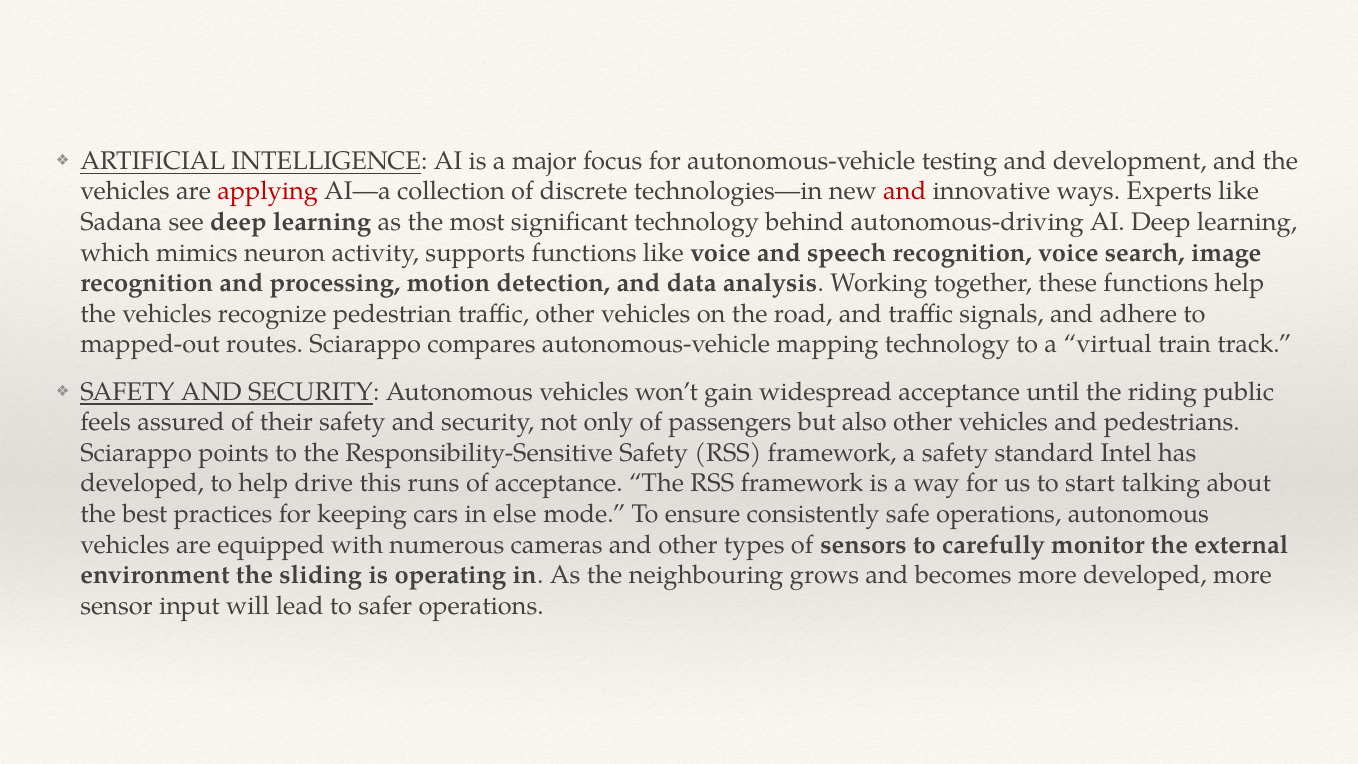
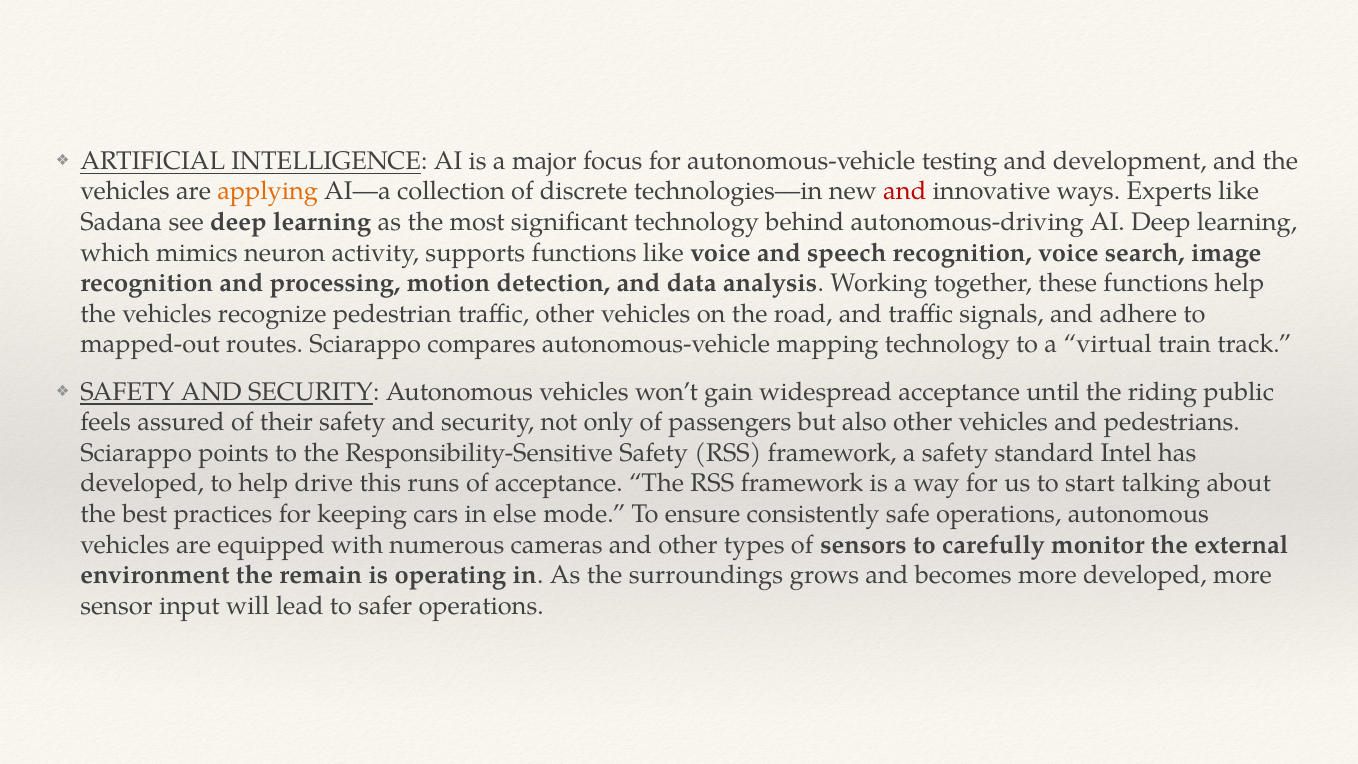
applying colour: red -> orange (268, 192)
sliding: sliding -> remain (321, 575)
neighbouring: neighbouring -> surroundings (706, 575)
